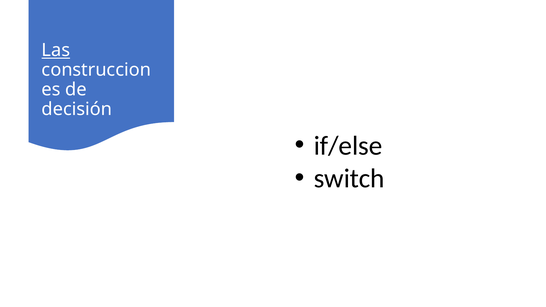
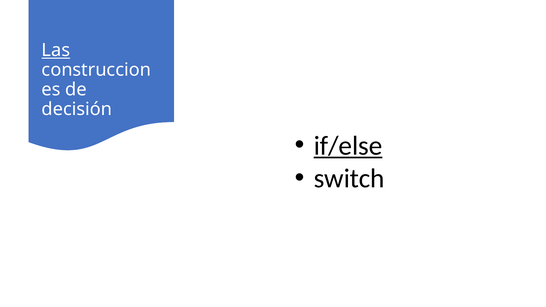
if/else underline: none -> present (348, 146)
